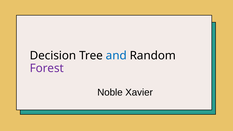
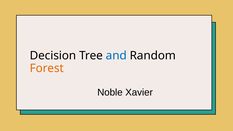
Forest colour: purple -> orange (47, 68)
